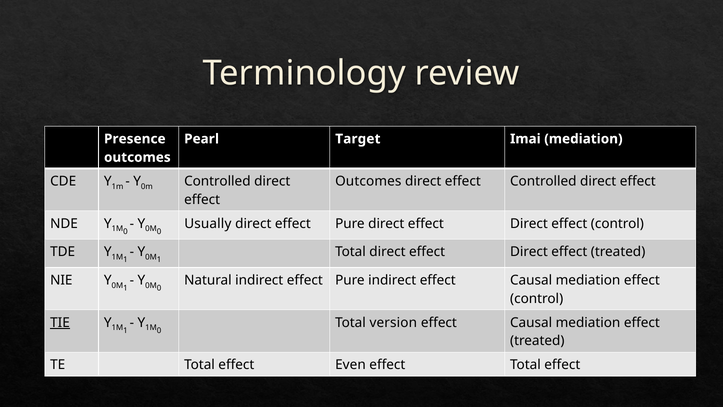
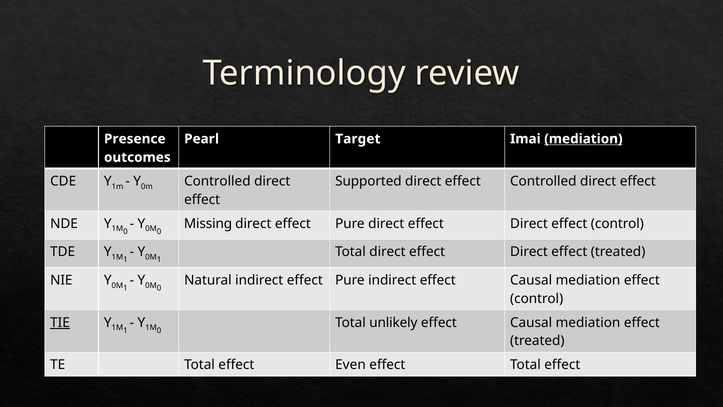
mediation underline: none -> present (583, 139)
Outcomes: Outcomes -> Supported (368, 181)
Usually: Usually -> Missing (208, 223)
version: version -> unlikely (393, 322)
